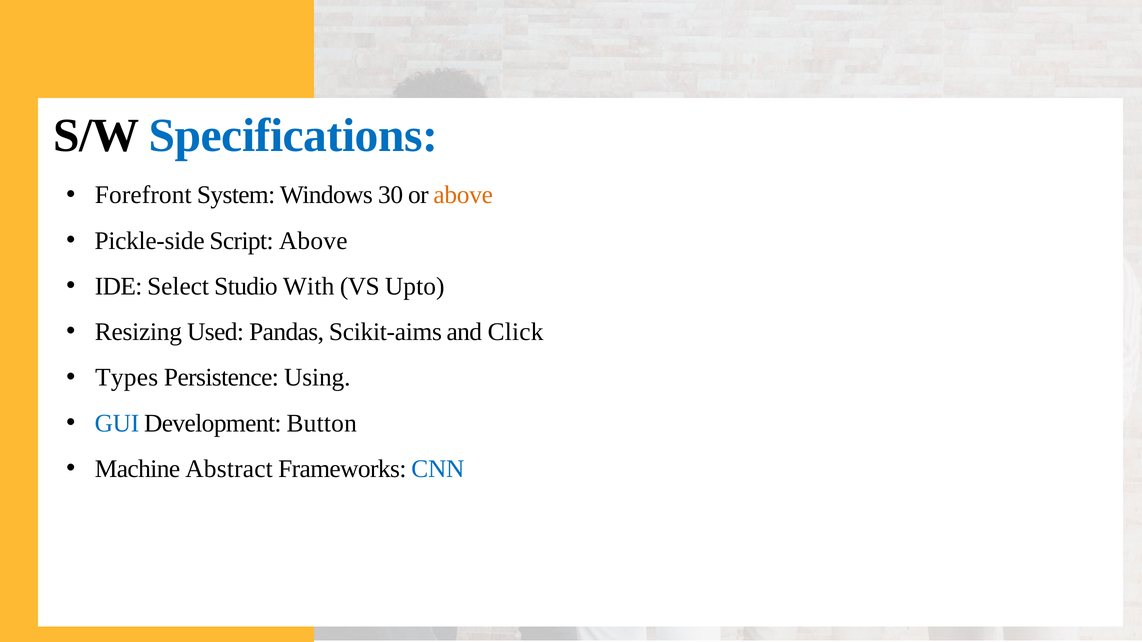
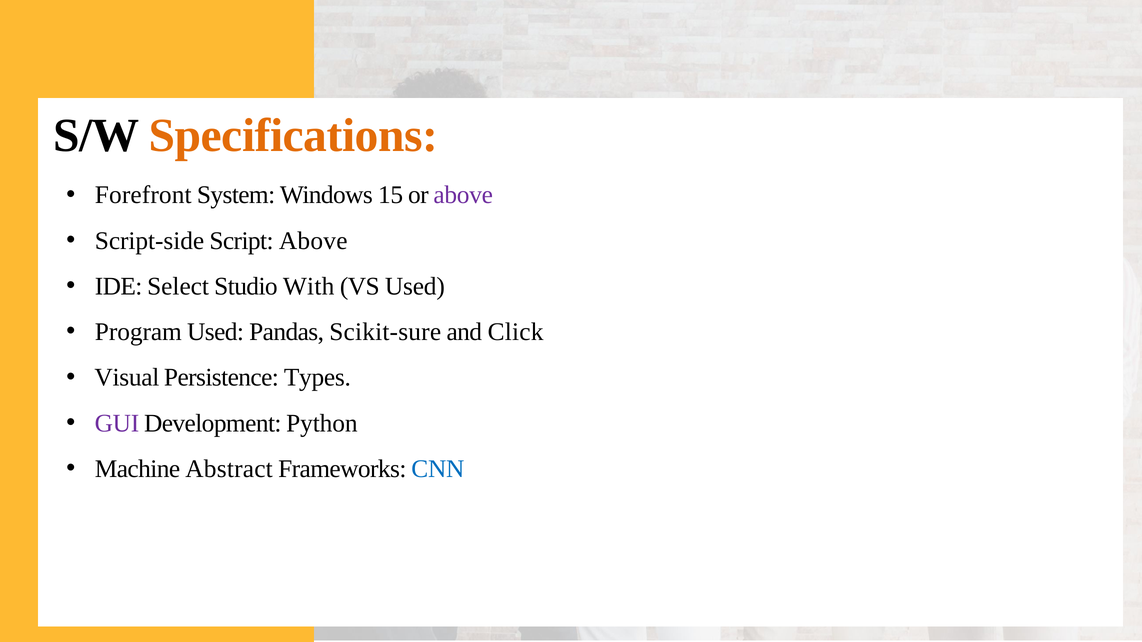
Specifications colour: blue -> orange (293, 136)
30: 30 -> 15 (391, 195)
above colour: orange -> purple (463, 195)
Pickle-side: Pickle-side -> Script-side (149, 241)
VS Upto: Upto -> Used (415, 286)
Resizing: Resizing -> Program (138, 332)
Scikit-aims: Scikit-aims -> Scikit-sure (385, 332)
Types: Types -> Visual (127, 378)
Using: Using -> Types (317, 378)
GUI colour: blue -> purple (117, 423)
Button: Button -> Python (322, 423)
